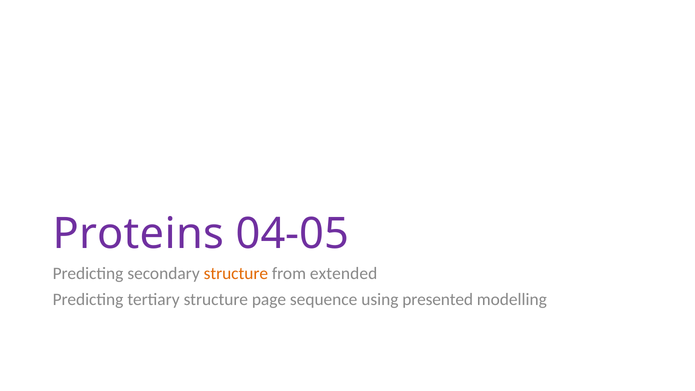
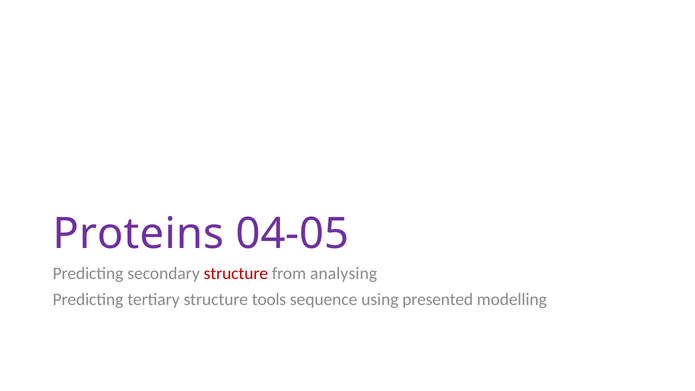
structure colour: orange -> red (236, 274)
extended: extended -> analysing (344, 274)
page: page -> tools (269, 300)
